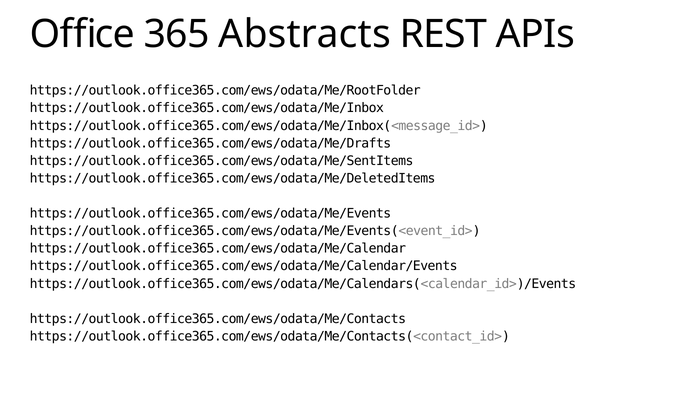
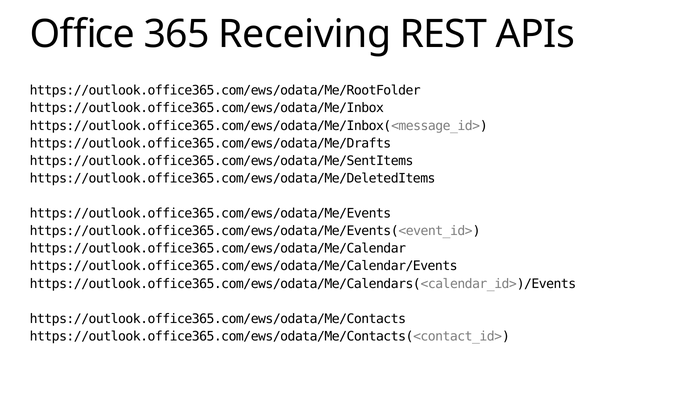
Abstracts: Abstracts -> Receiving (305, 34)
